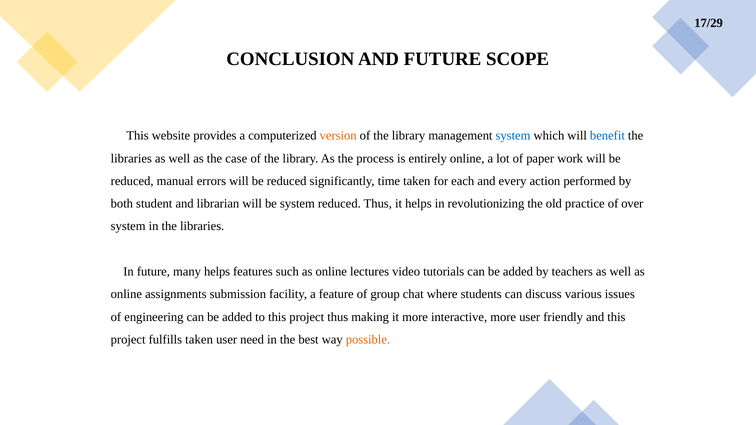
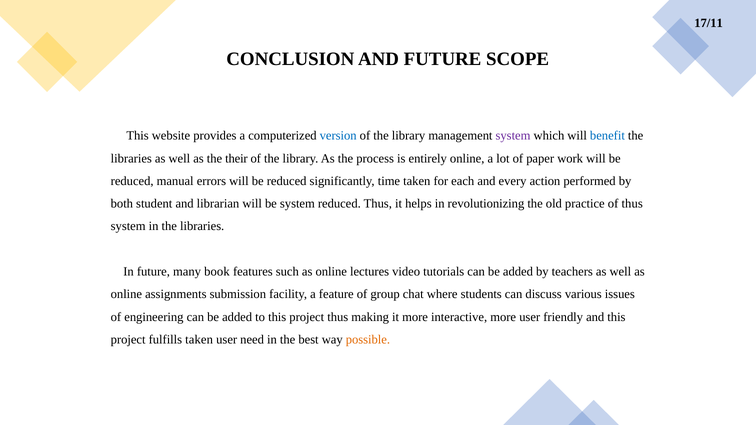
17/29: 17/29 -> 17/11 (709, 23)
version colour: orange -> blue (338, 136)
system colour: blue -> purple (513, 136)
case: case -> their (236, 158)
of over: over -> thus (632, 204)
many helps: helps -> book (217, 272)
